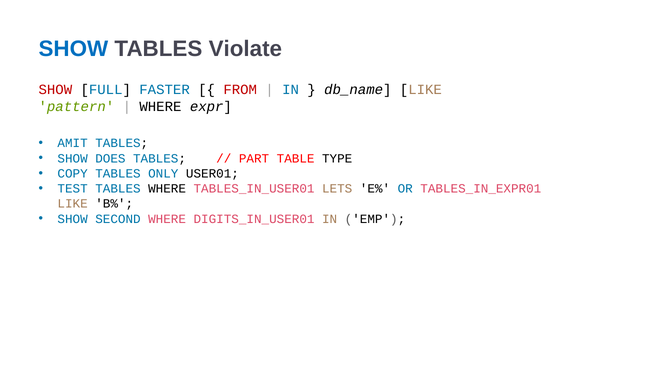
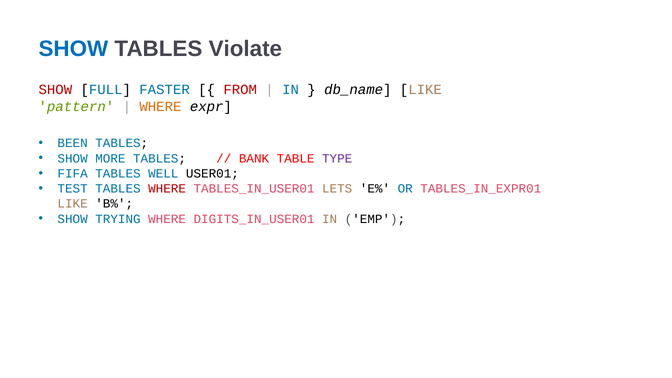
WHERE colour: black -> orange (160, 106)
AMIT: AMIT -> BEEN (73, 143)
DOES: DOES -> MORE (110, 158)
PART: PART -> BANK (254, 158)
TYPE colour: black -> purple (337, 158)
COPY: COPY -> FIFA (73, 174)
ONLY: ONLY -> WELL (163, 174)
WHERE colour: black -> red (167, 189)
SECOND: SECOND -> TRYING (118, 219)
